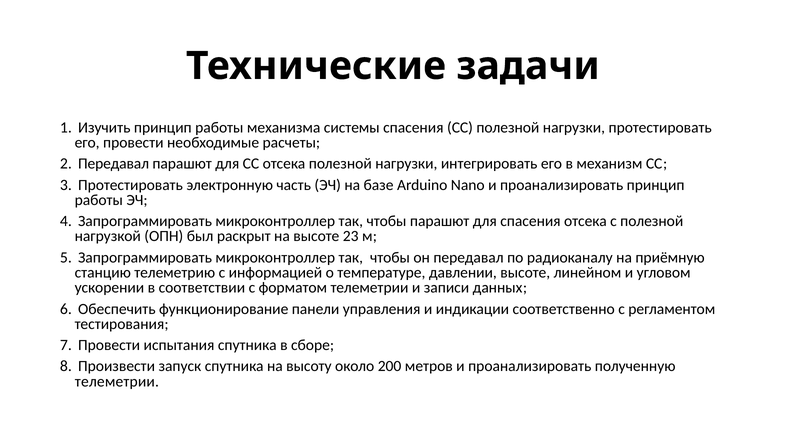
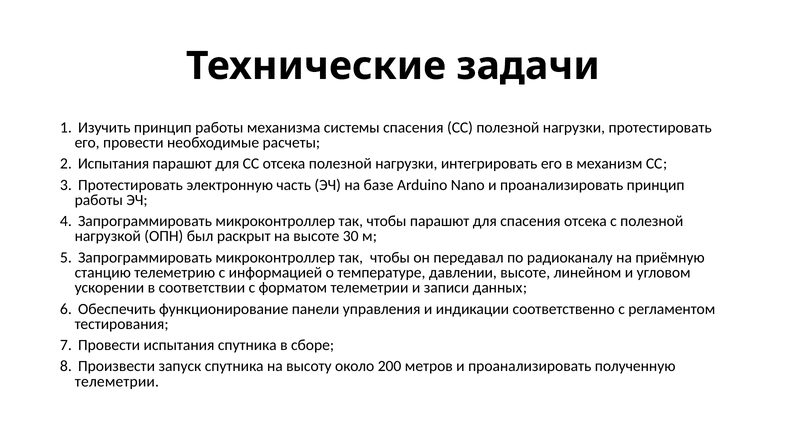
Передавал: Передавал -> Испытания (114, 164)
23: 23 -> 30 (351, 236)
